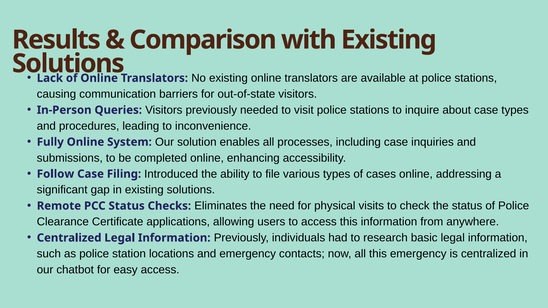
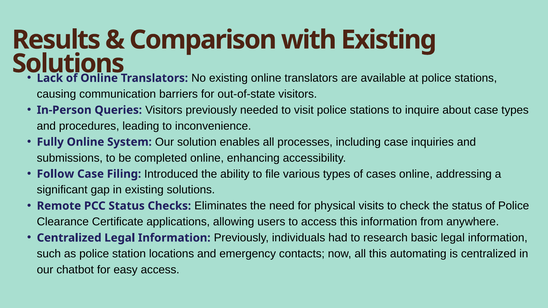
this emergency: emergency -> automating (418, 254)
